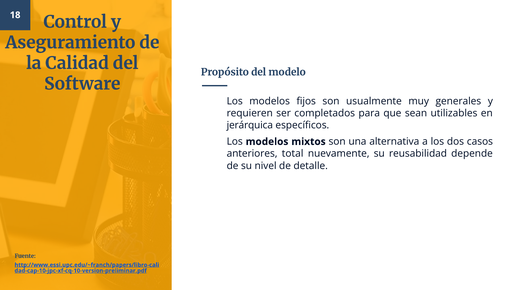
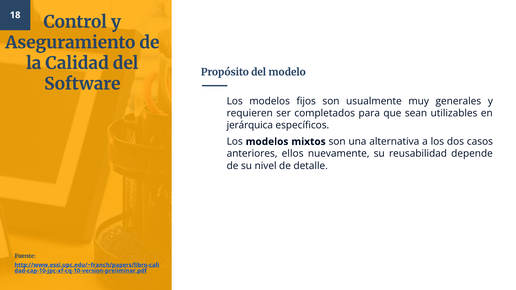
total: total -> ellos (293, 154)
